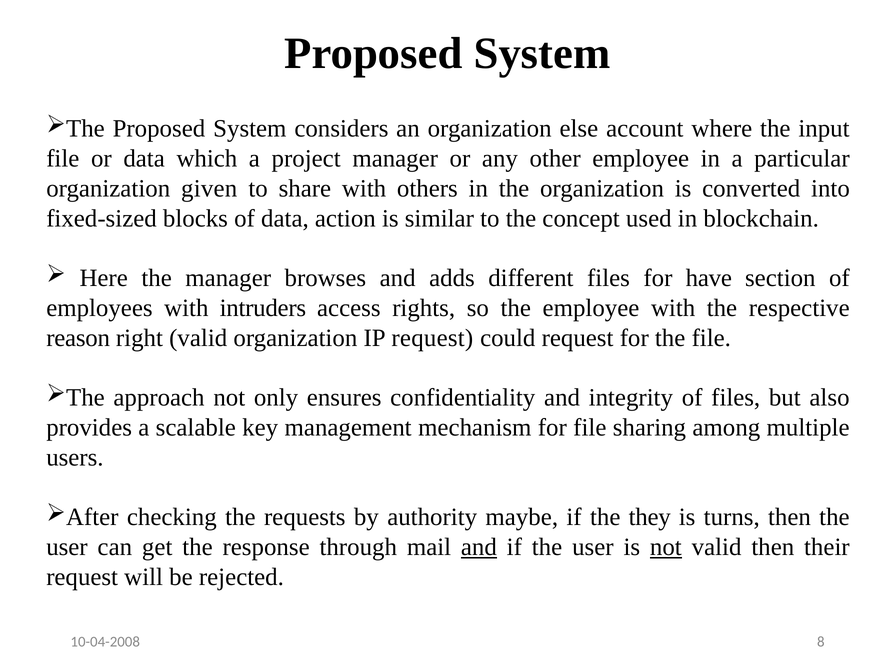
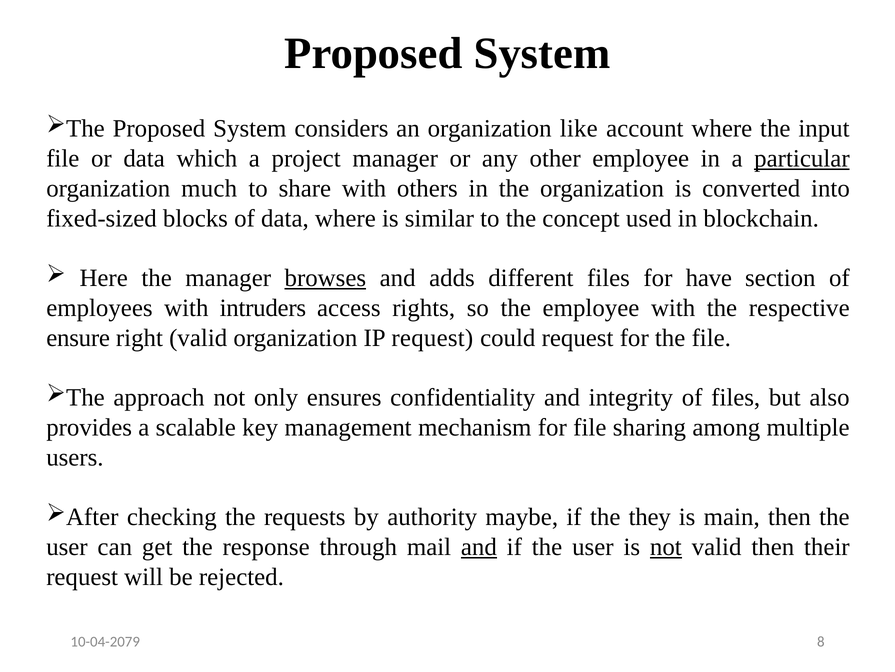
else: else -> like (579, 129)
particular underline: none -> present (802, 158)
given: given -> much (209, 188)
data action: action -> where (345, 218)
browses underline: none -> present (325, 278)
reason: reason -> ensure (78, 338)
turns: turns -> main (732, 517)
10-04-2008: 10-04-2008 -> 10-04-2079 (105, 641)
